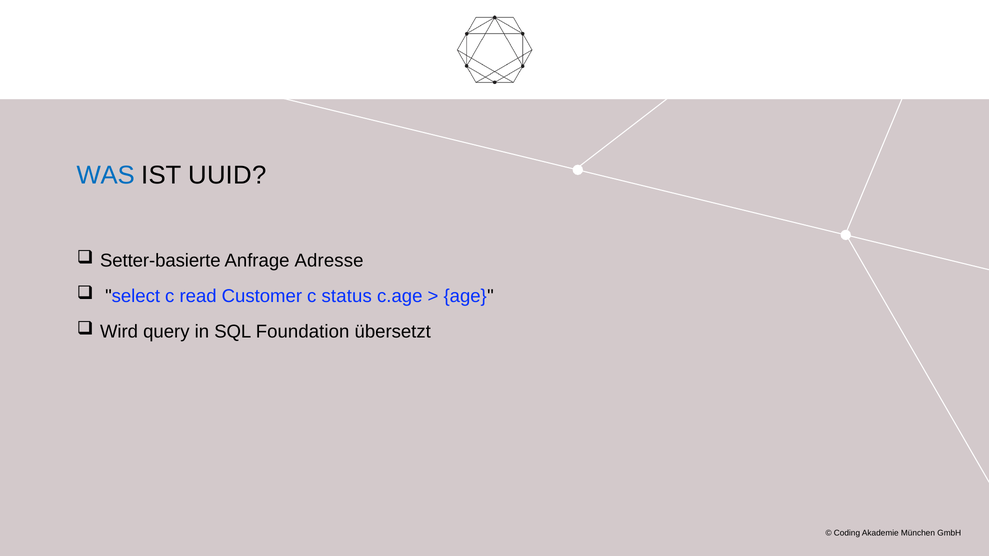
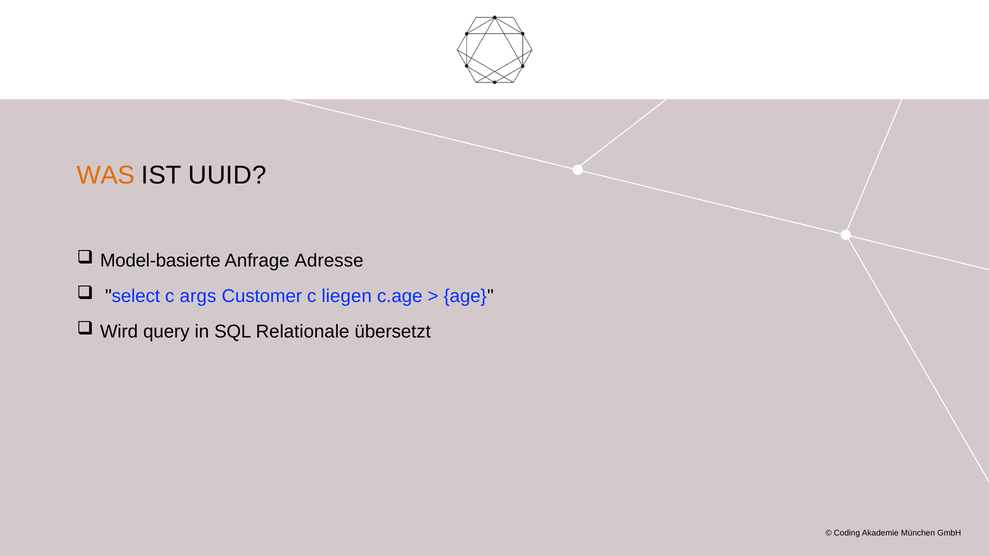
WAS colour: blue -> orange (106, 175)
Setter-basierte: Setter-basierte -> Model-basierte (160, 261)
read: read -> args (198, 296)
status: status -> liegen (347, 296)
Foundation: Foundation -> Relationale (303, 332)
